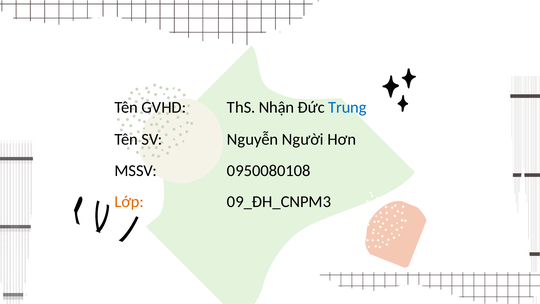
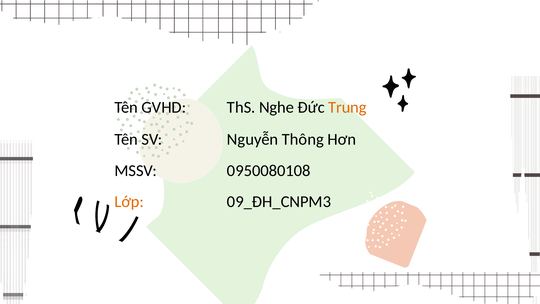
Nhận: Nhận -> Nghe (277, 107)
Trung colour: blue -> orange (347, 107)
Người: Người -> Thông (303, 139)
